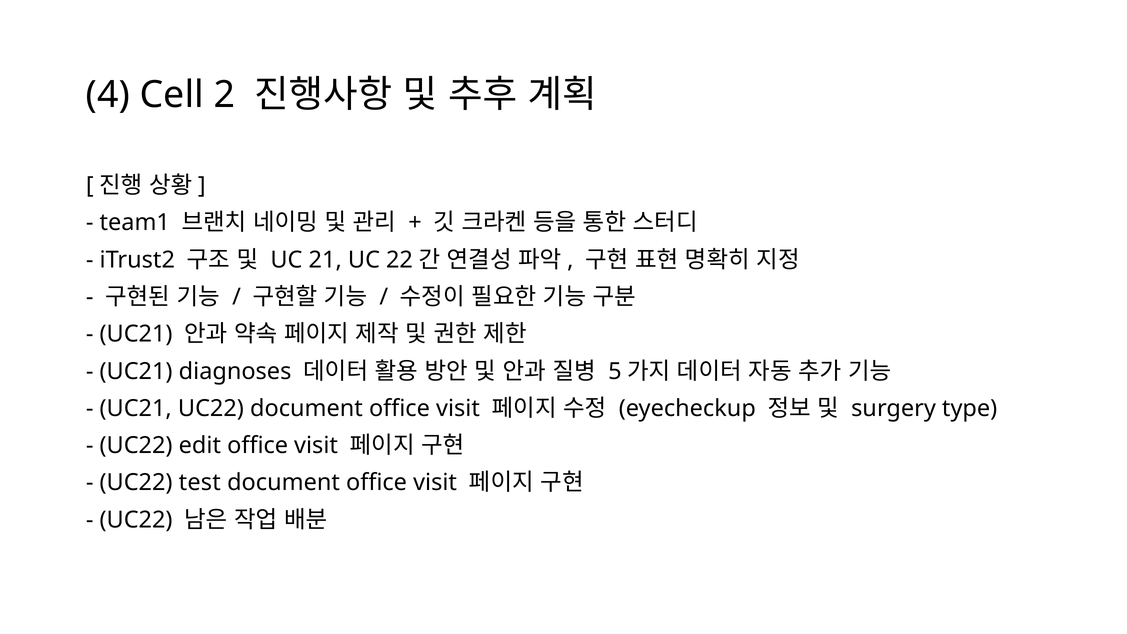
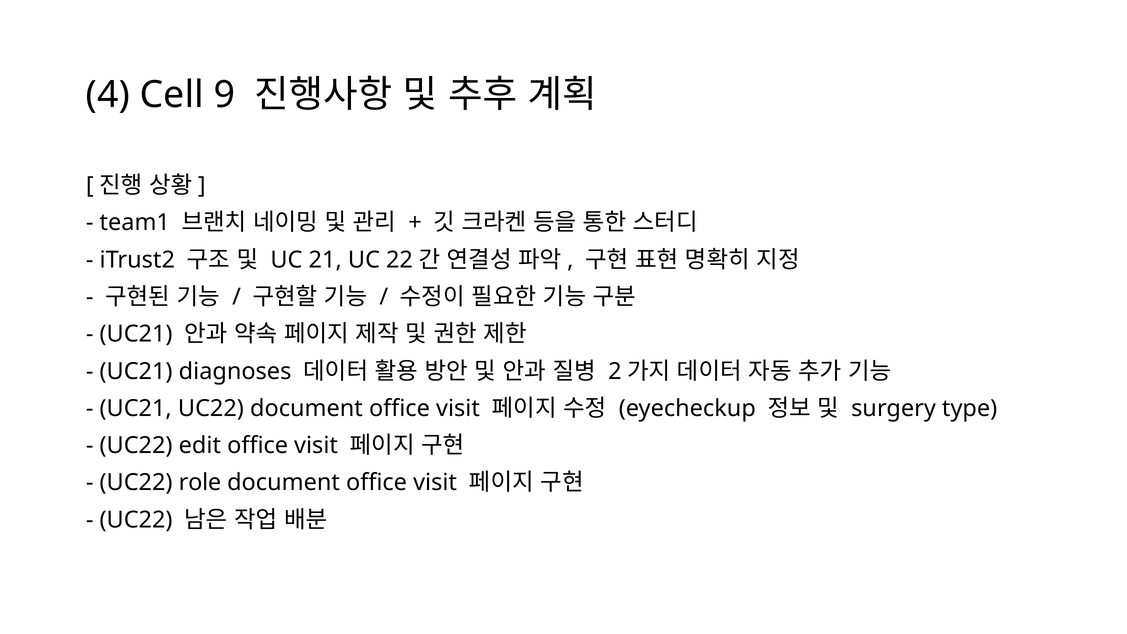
2: 2 -> 9 (225, 95)
5: 5 -> 2 (615, 371)
test: test -> role (200, 483)
